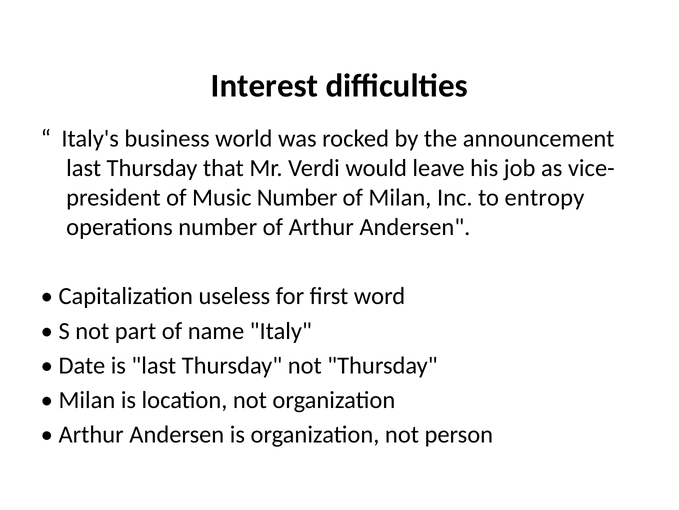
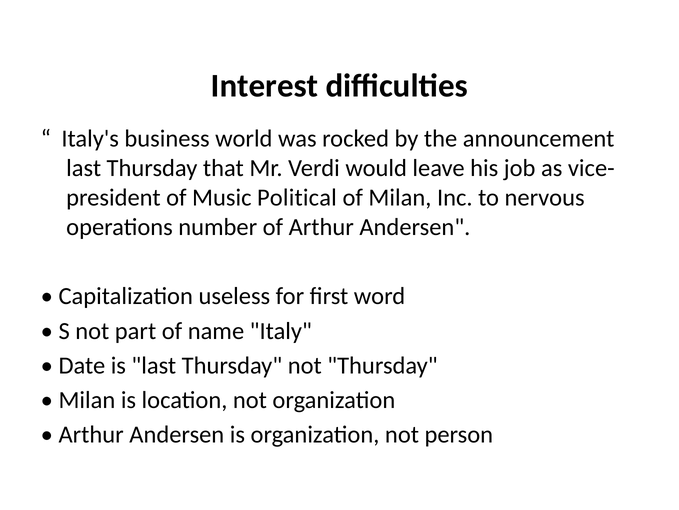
Music Number: Number -> Political (297, 197)
entropy: entropy -> nervous (545, 197)
